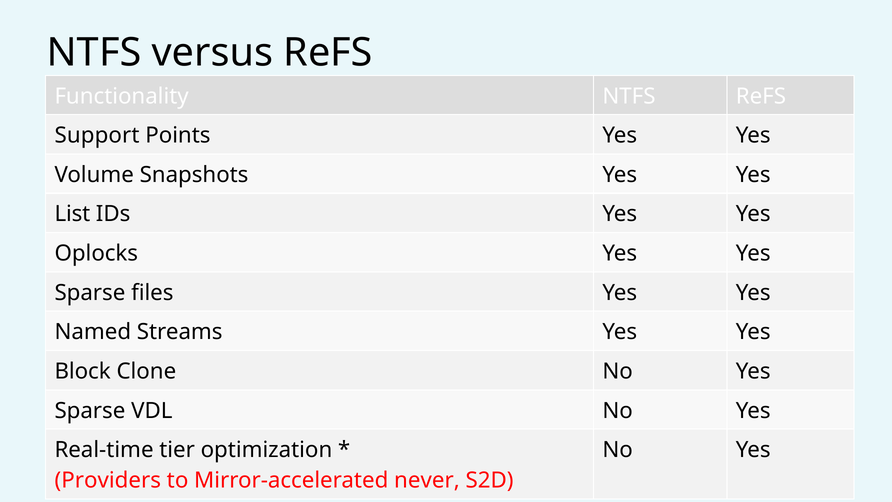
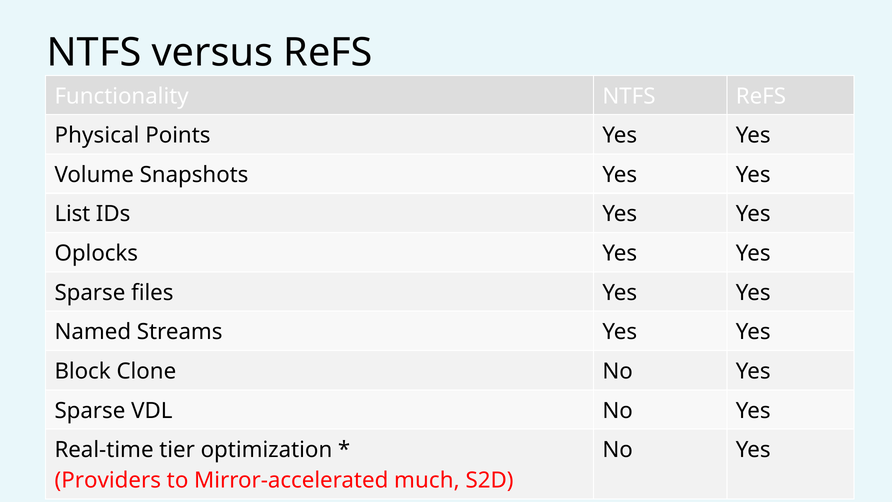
Support: Support -> Physical (97, 135)
never: never -> much (427, 480)
